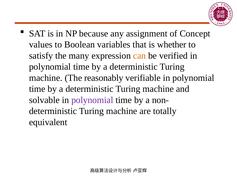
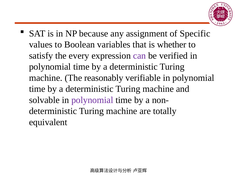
Concept: Concept -> Specific (195, 33)
many: many -> every (79, 56)
can colour: orange -> purple (140, 56)
